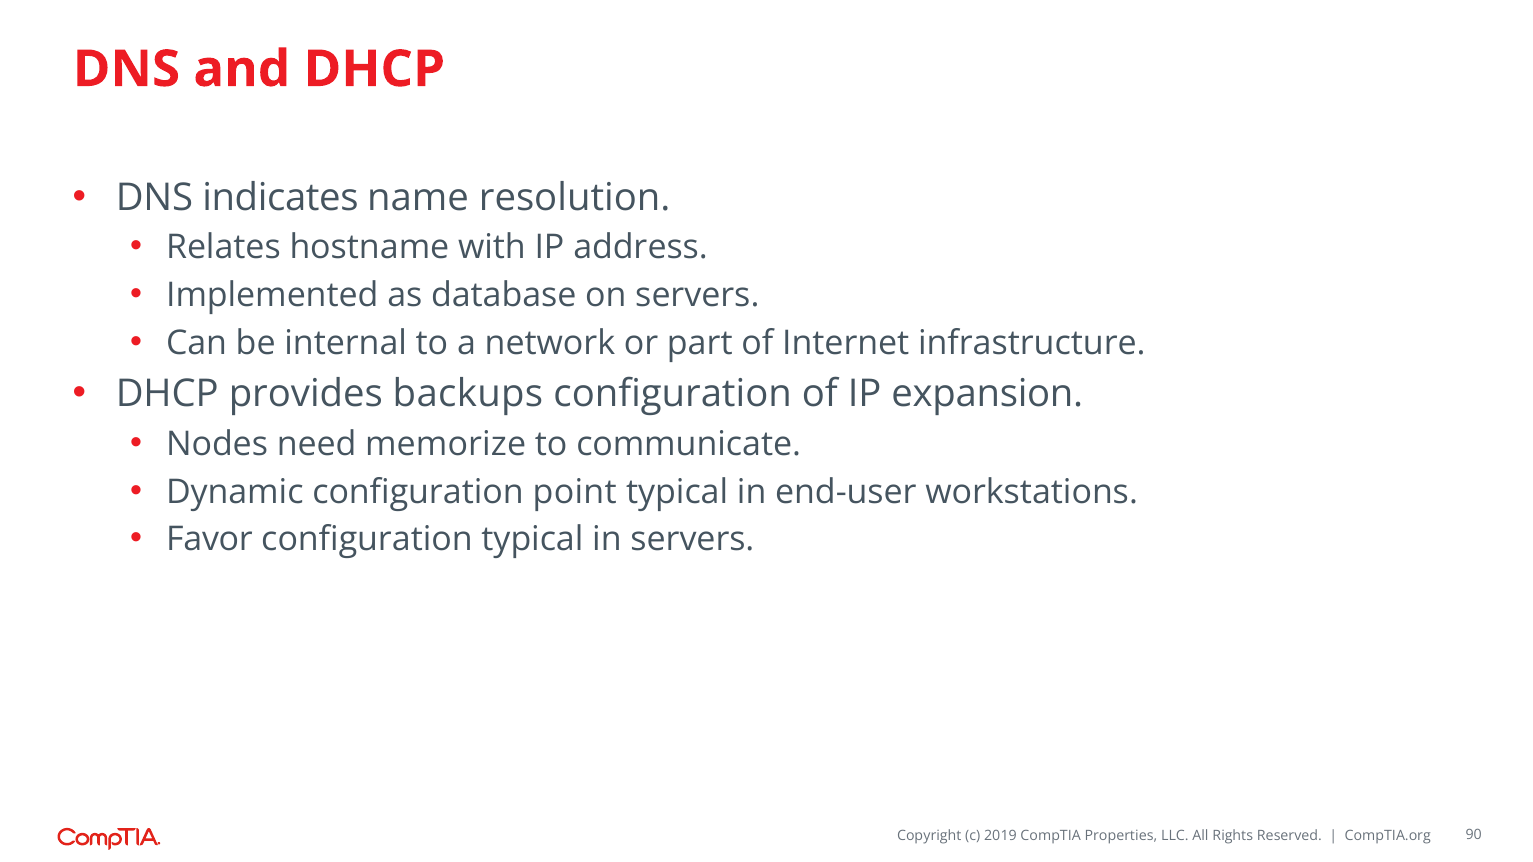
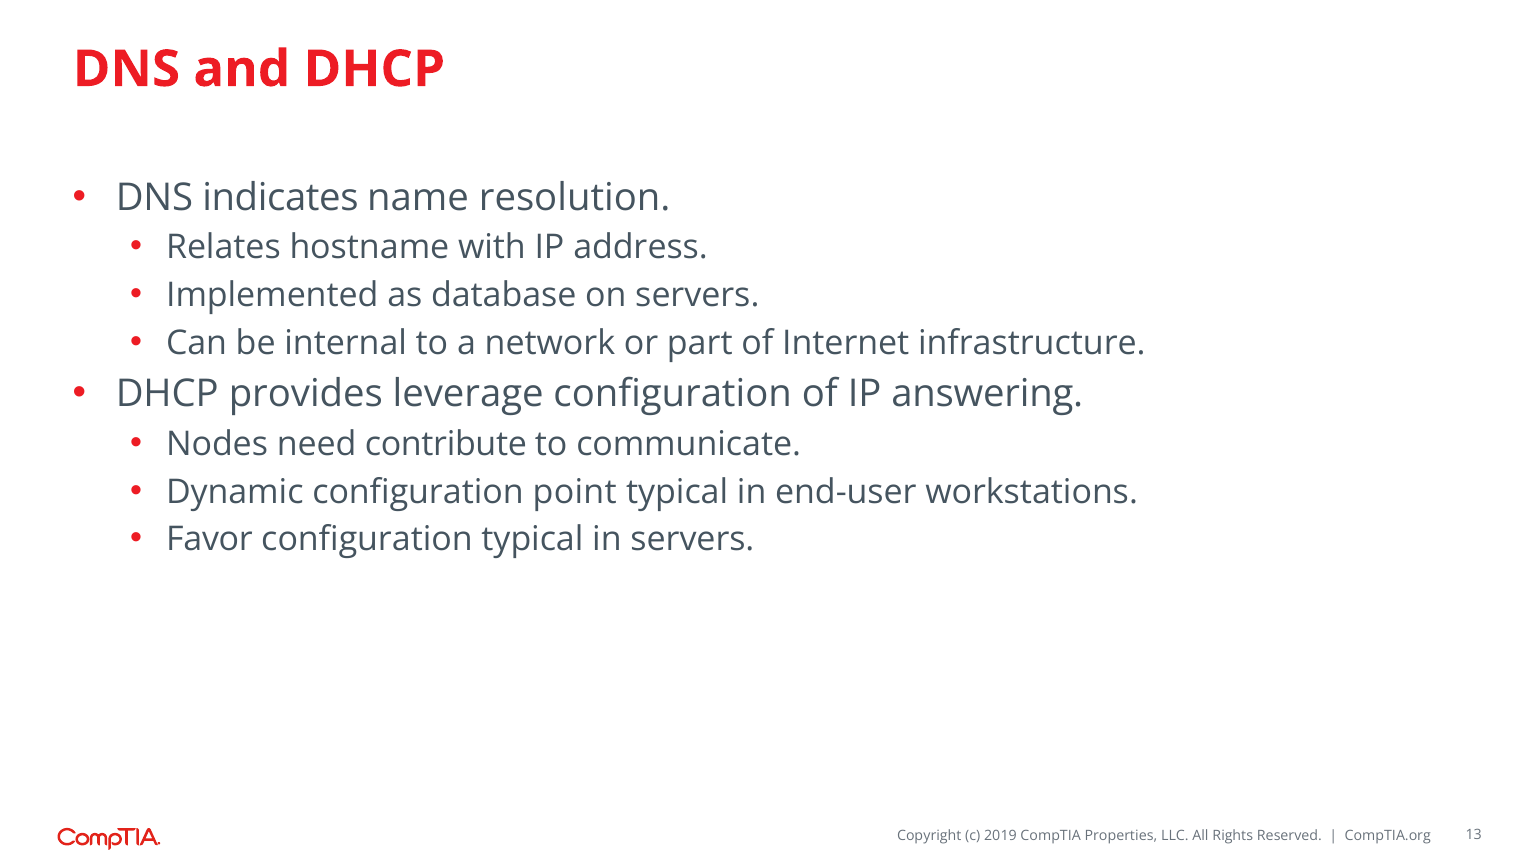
backups: backups -> leverage (468, 394)
expansion: expansion -> answering (987, 394)
memorize: memorize -> contribute (446, 444)
90: 90 -> 13 (1474, 835)
